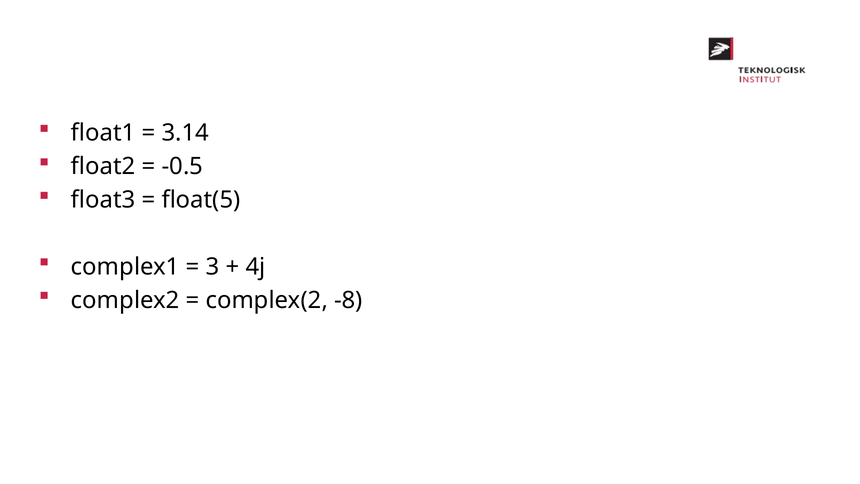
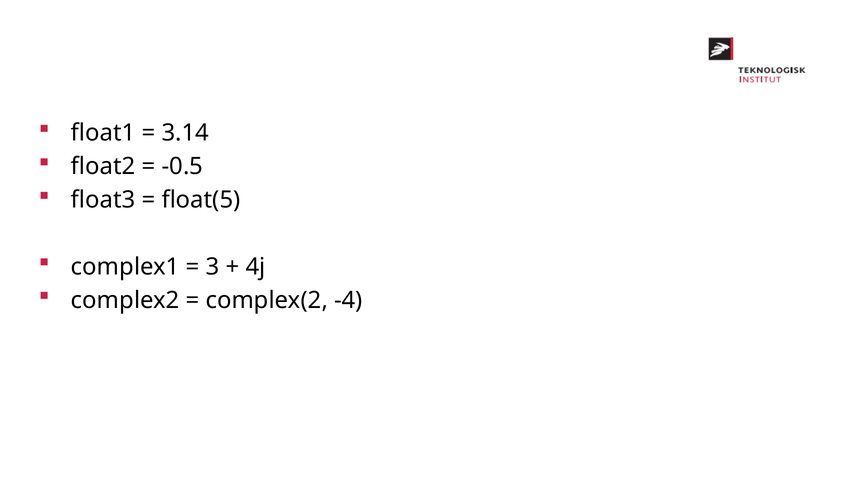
-8: -8 -> -4 (348, 300)
